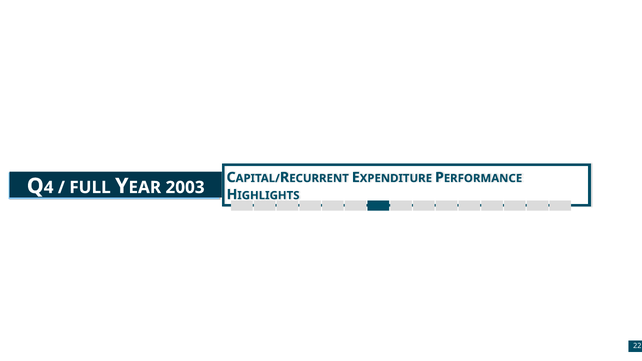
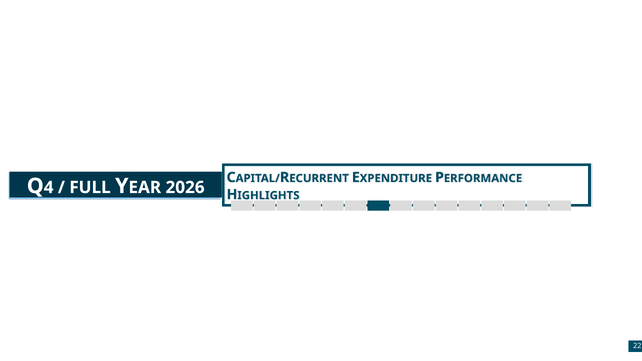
2003: 2003 -> 2026 (185, 188)
